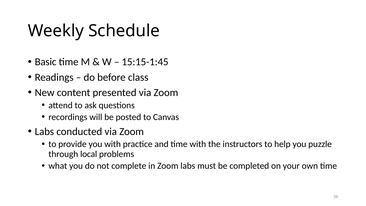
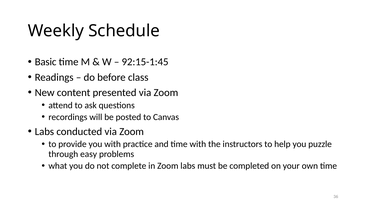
15:15-1:45: 15:15-1:45 -> 92:15-1:45 (145, 62)
local: local -> easy (89, 154)
